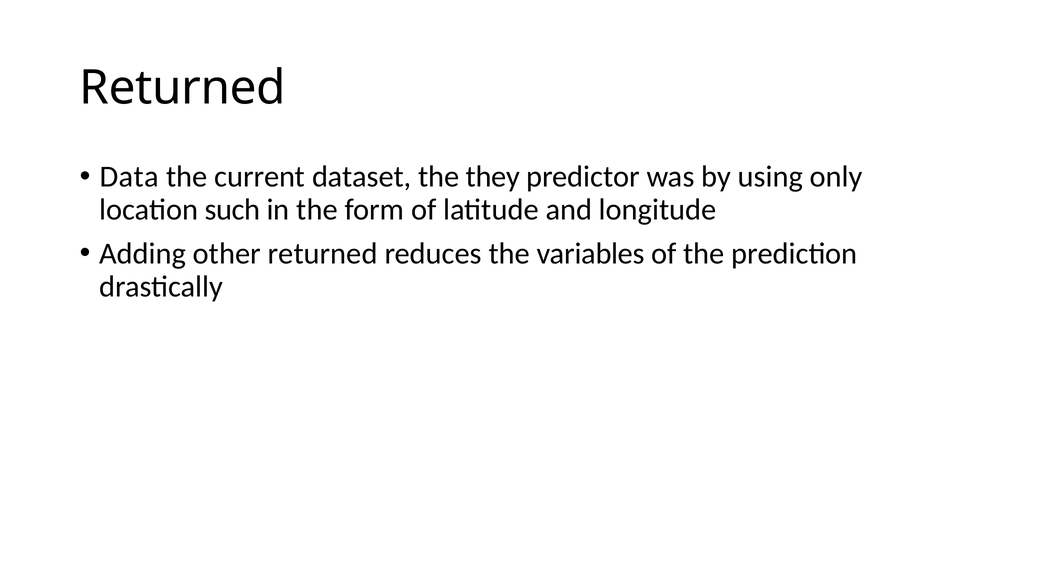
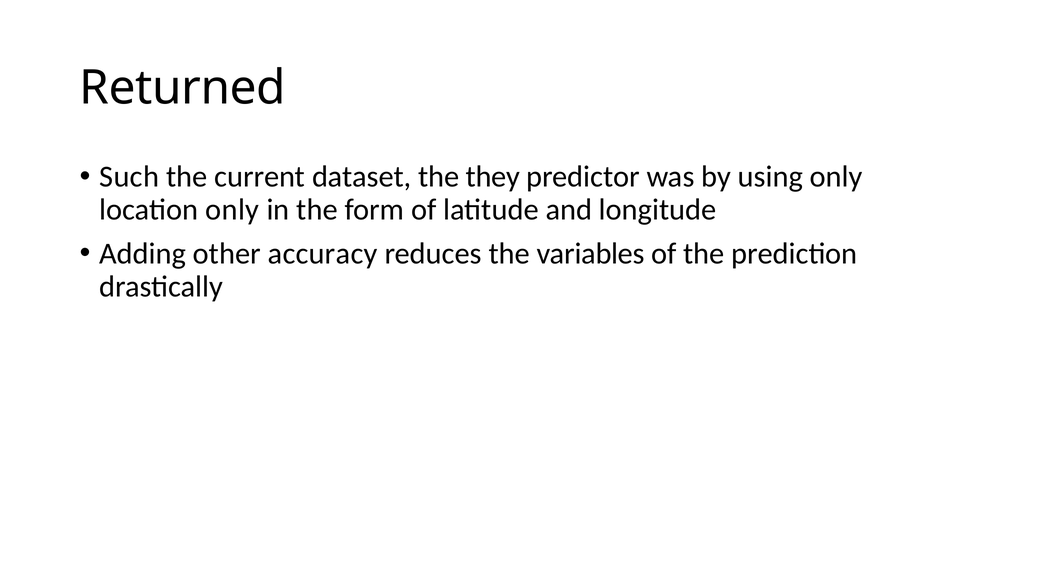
Data: Data -> Such (129, 177)
location such: such -> only (232, 210)
other returned: returned -> accuracy (323, 253)
